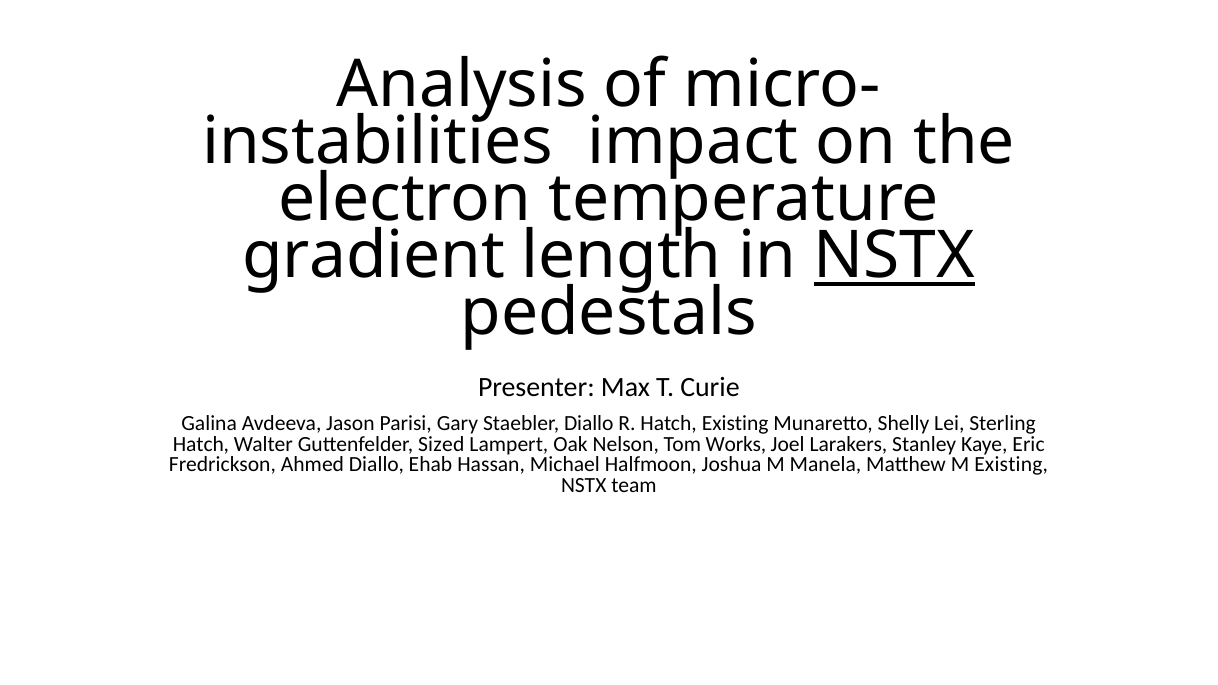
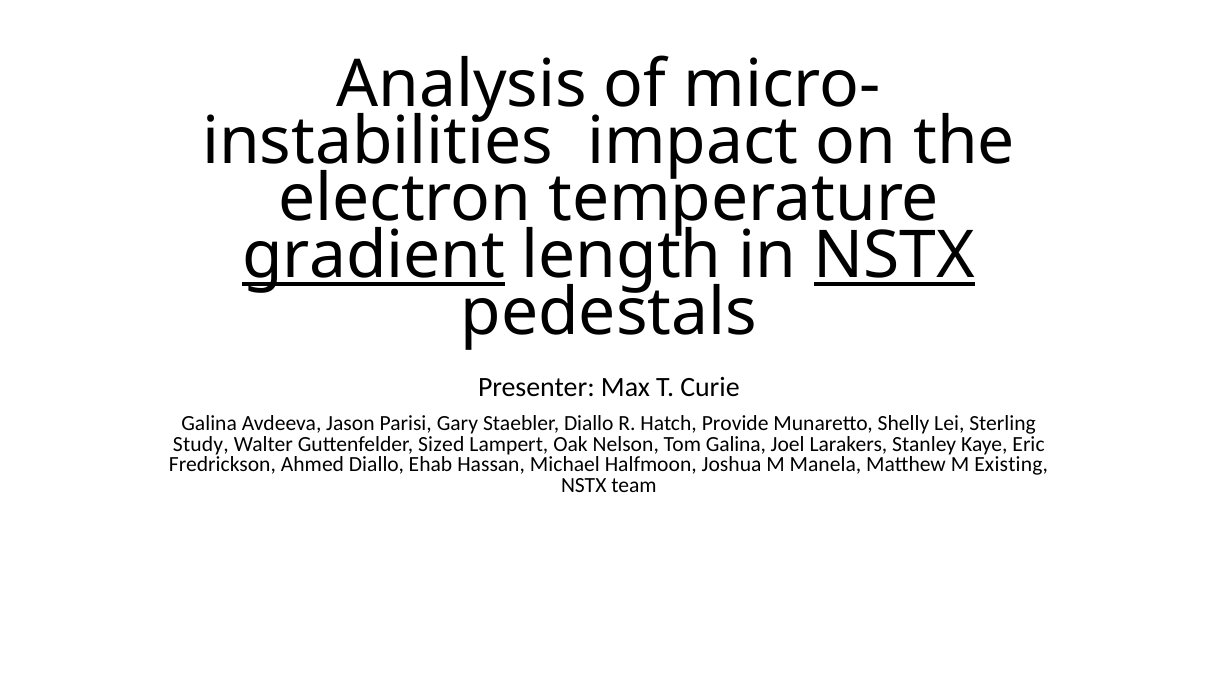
gradient underline: none -> present (374, 256)
Hatch Existing: Existing -> Provide (735, 423)
Hatch: Hatch -> Study (201, 444)
Tom Works: Works -> Galina (736, 444)
